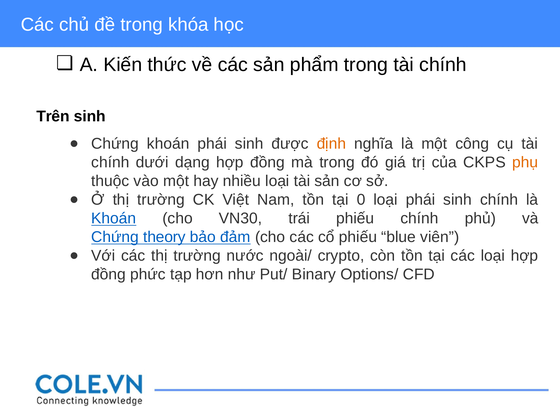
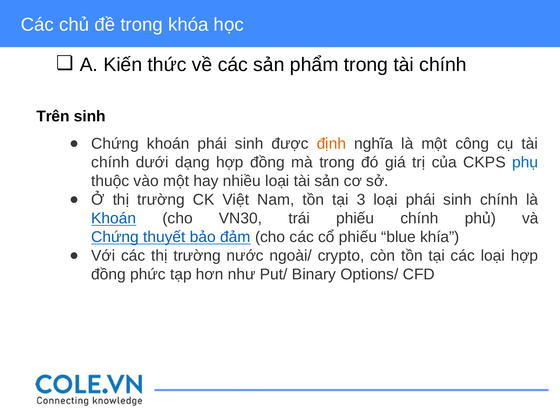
phụ colour: orange -> blue (525, 162)
0: 0 -> 3 (361, 200)
theory: theory -> thuyết (164, 237)
viên: viên -> khía (440, 237)
